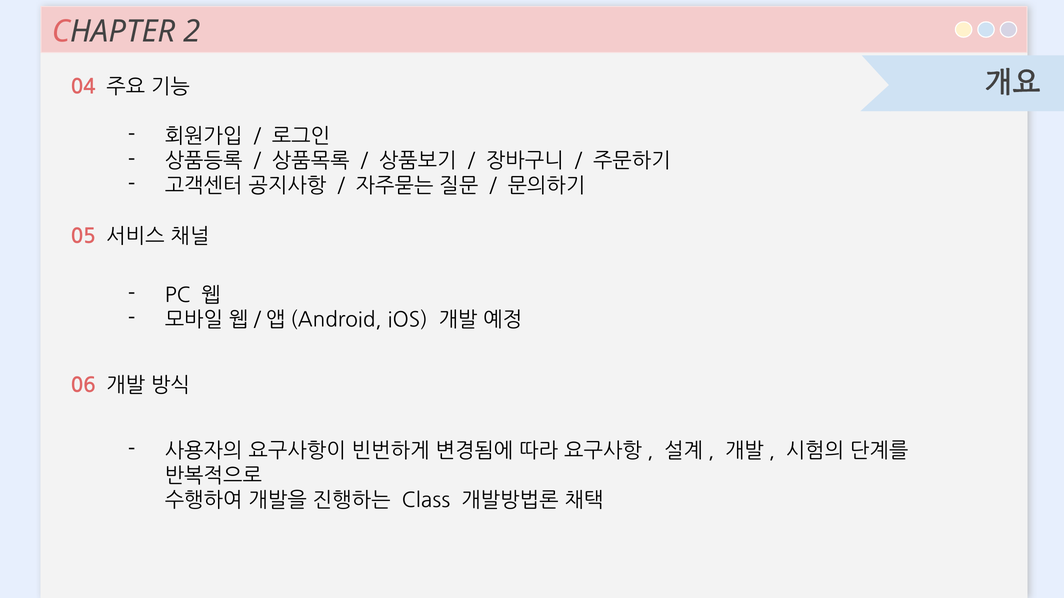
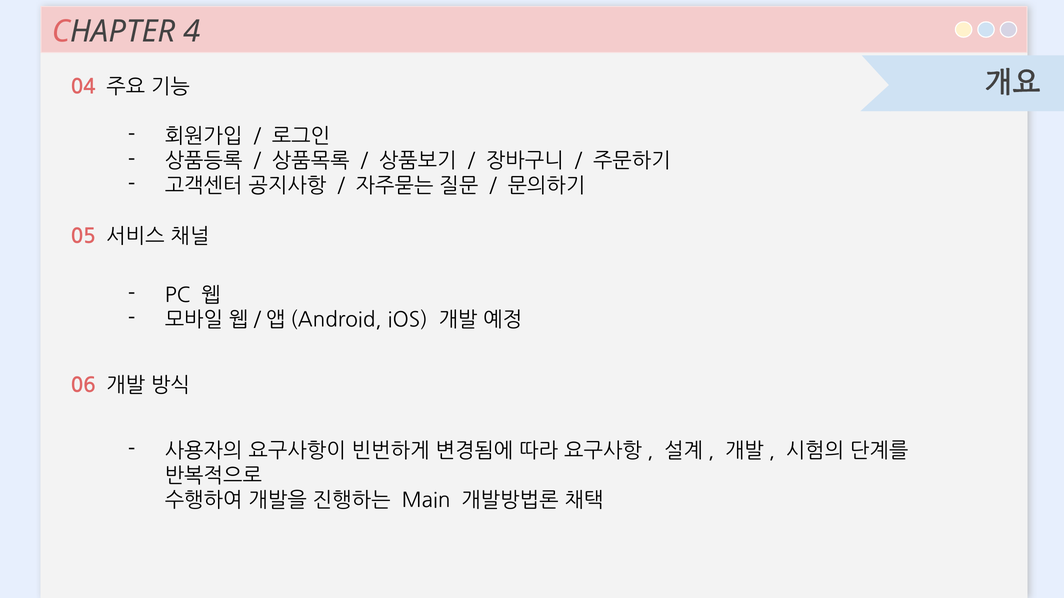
2: 2 -> 4 (192, 31)
Class: Class -> Main (426, 501)
